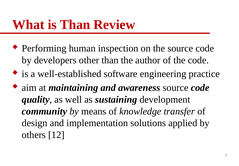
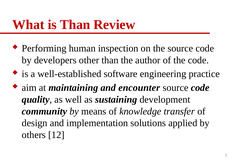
awareness: awareness -> encounter (139, 87)
